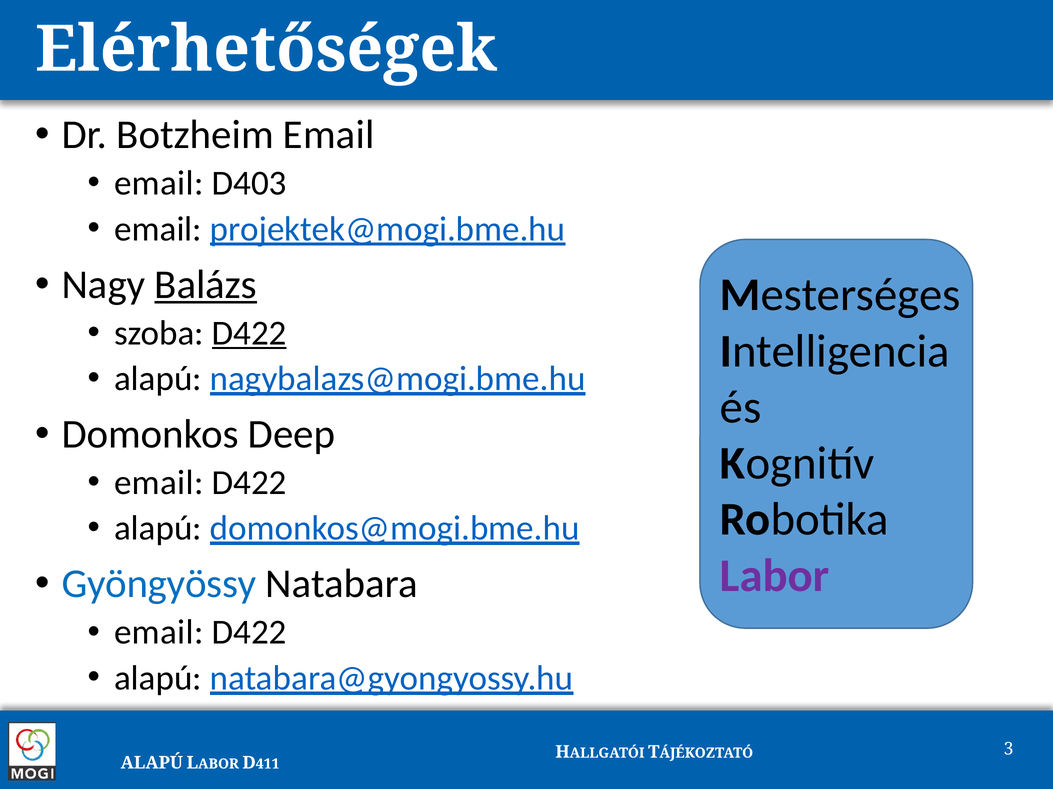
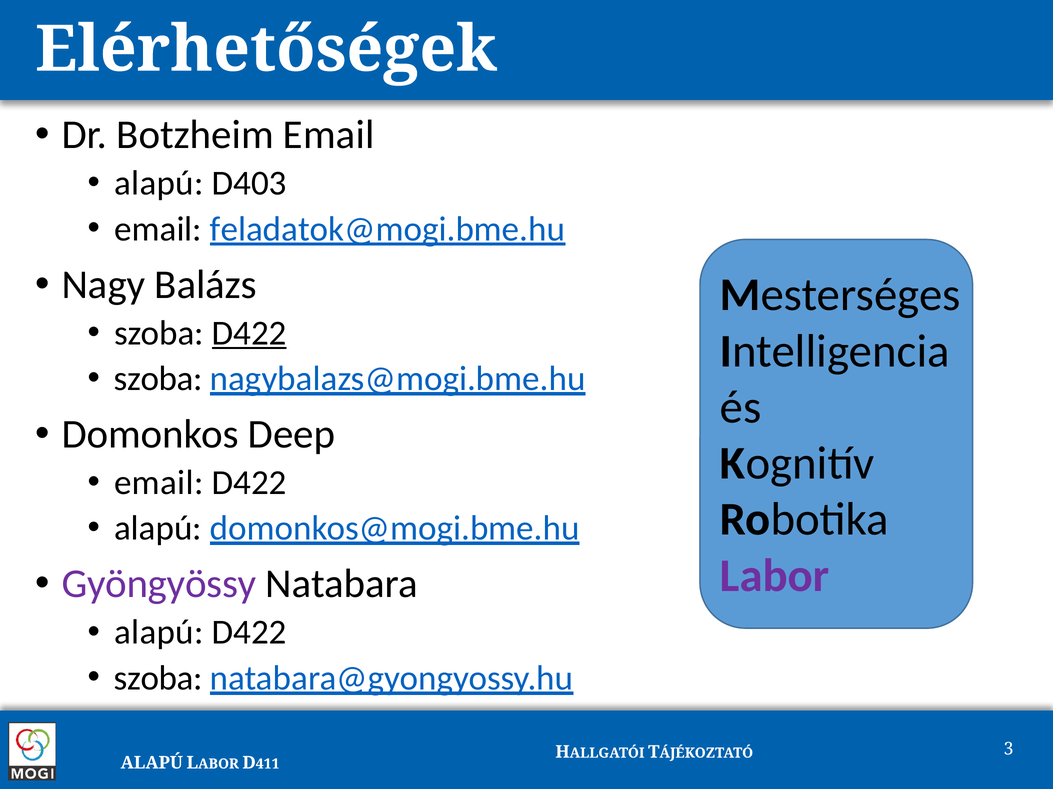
email: email -> alapú (159, 183)
projektek@mogi.bme.hu: projektek@mogi.bme.hu -> feladatok@mogi.bme.hu (387, 229)
Balázs underline: present -> none (206, 285)
alapú: alapú -> szoba (158, 379)
Gyöngyössy colour: blue -> purple (159, 585)
email: email -> alapú (159, 633)
alapú: alapú -> szoba (158, 679)
